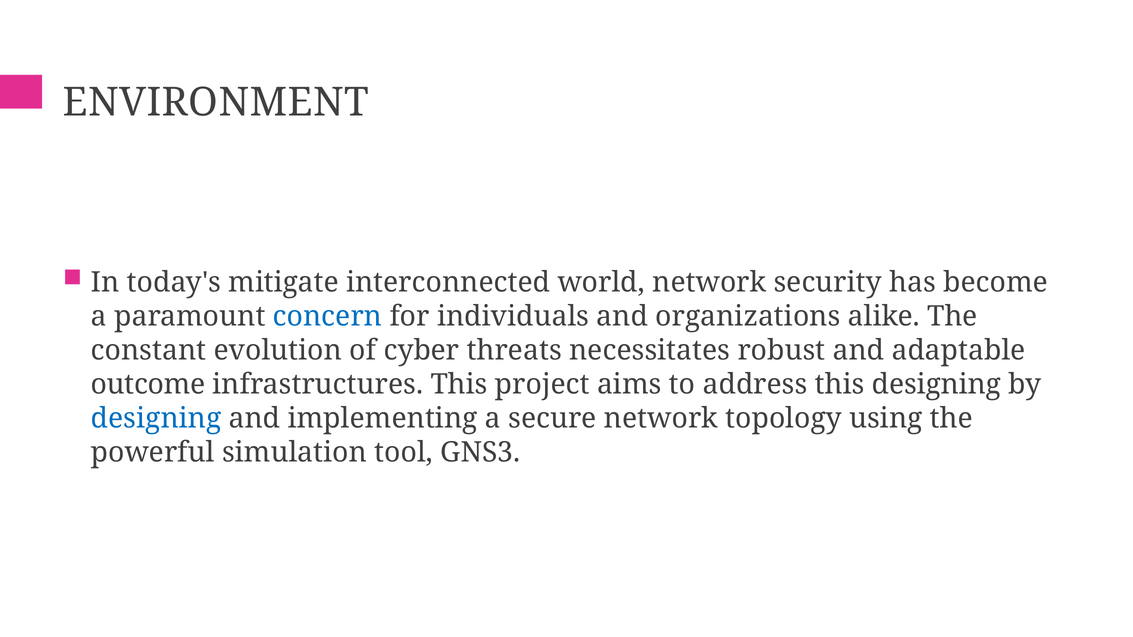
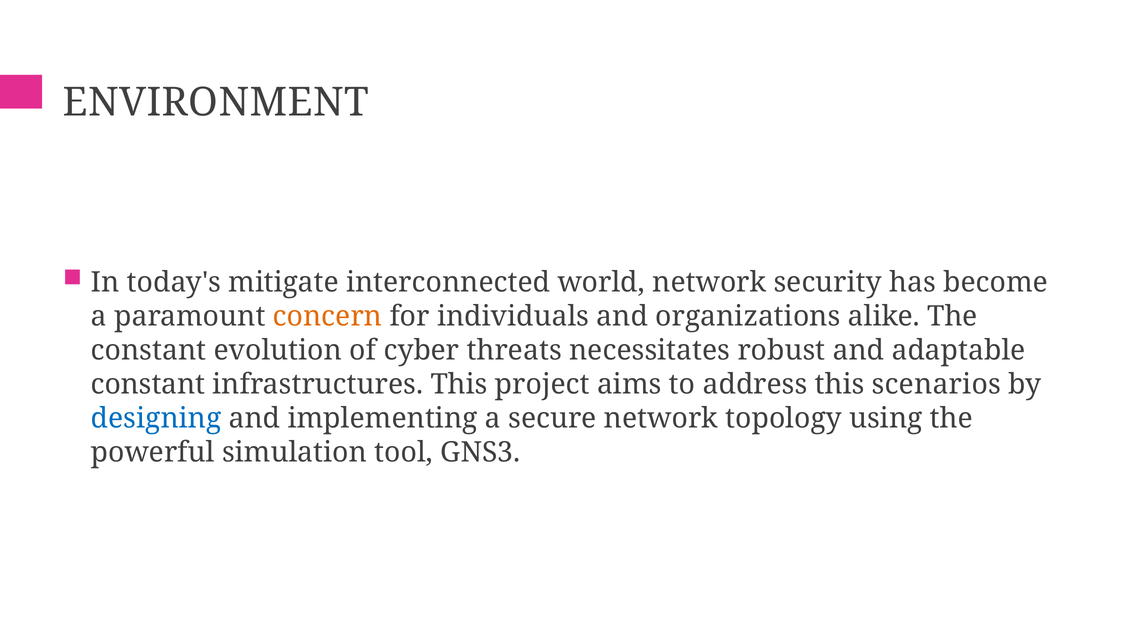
concern colour: blue -> orange (328, 316)
outcome: outcome -> constant (148, 384)
this designing: designing -> scenarios (936, 384)
